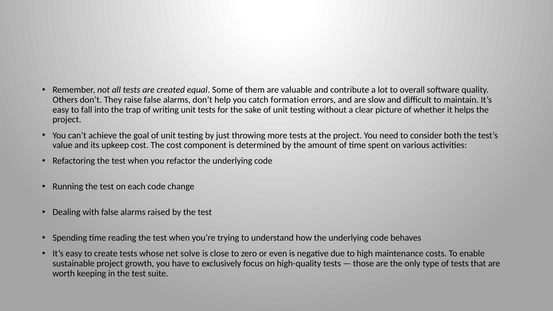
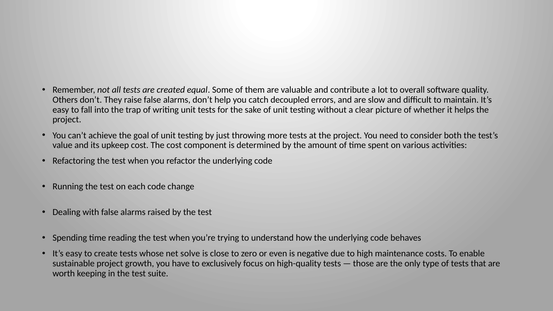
formation: formation -> decoupled (290, 100)
